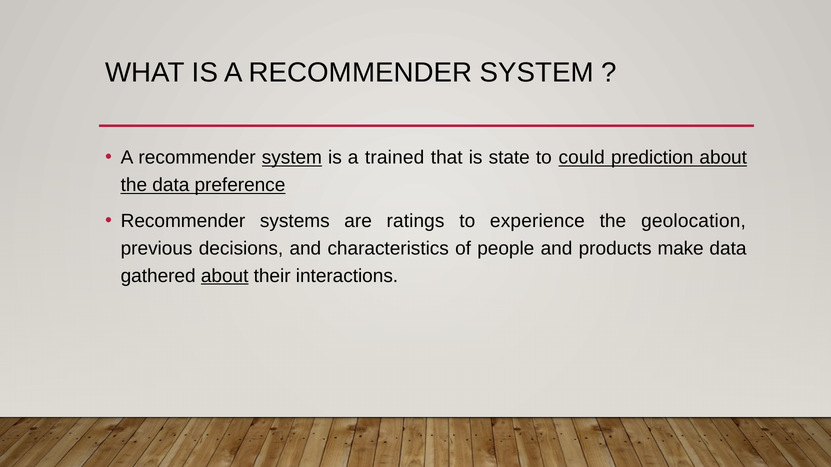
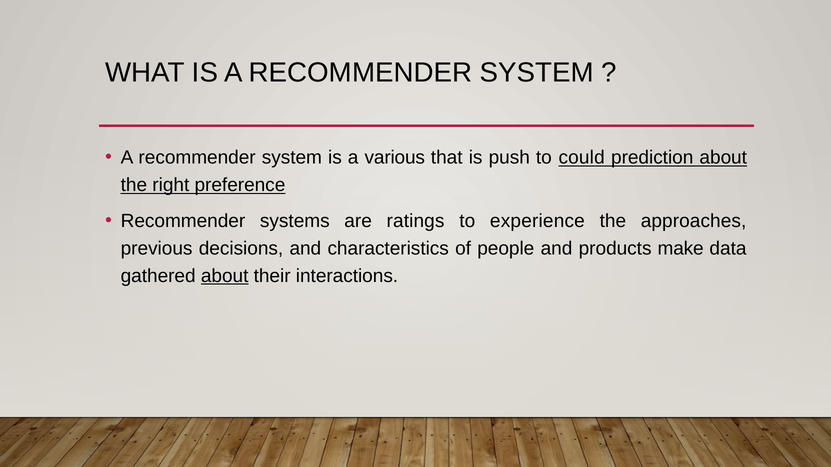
system underline: present -> none (292, 158)
trained: trained -> various (395, 158)
state: state -> push (509, 158)
the data: data -> right (171, 185)
geolocation: geolocation -> approaches (694, 221)
